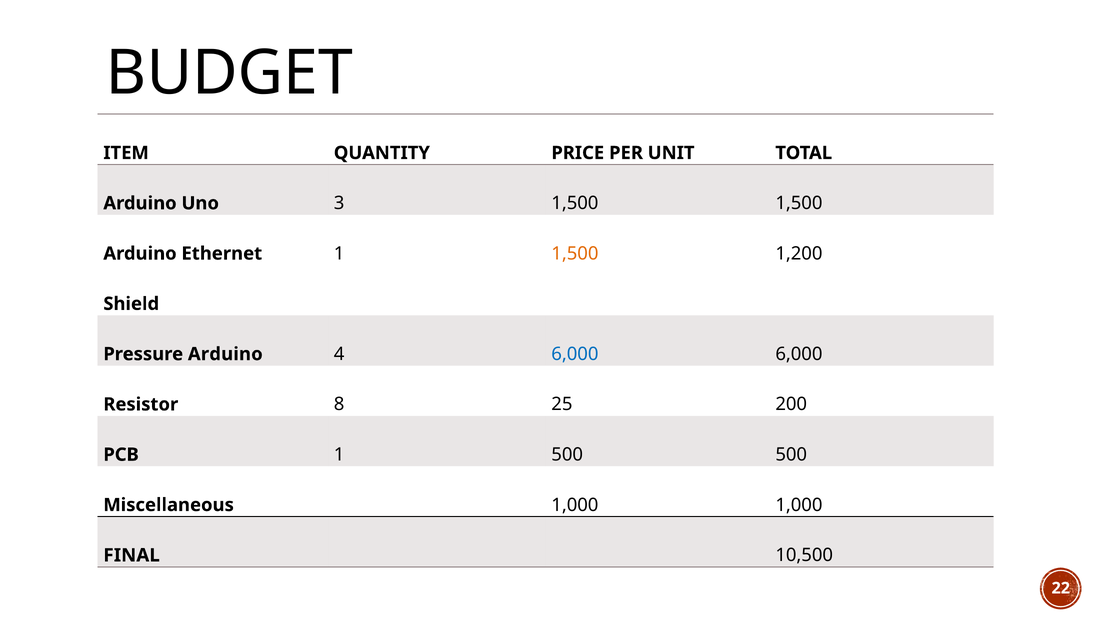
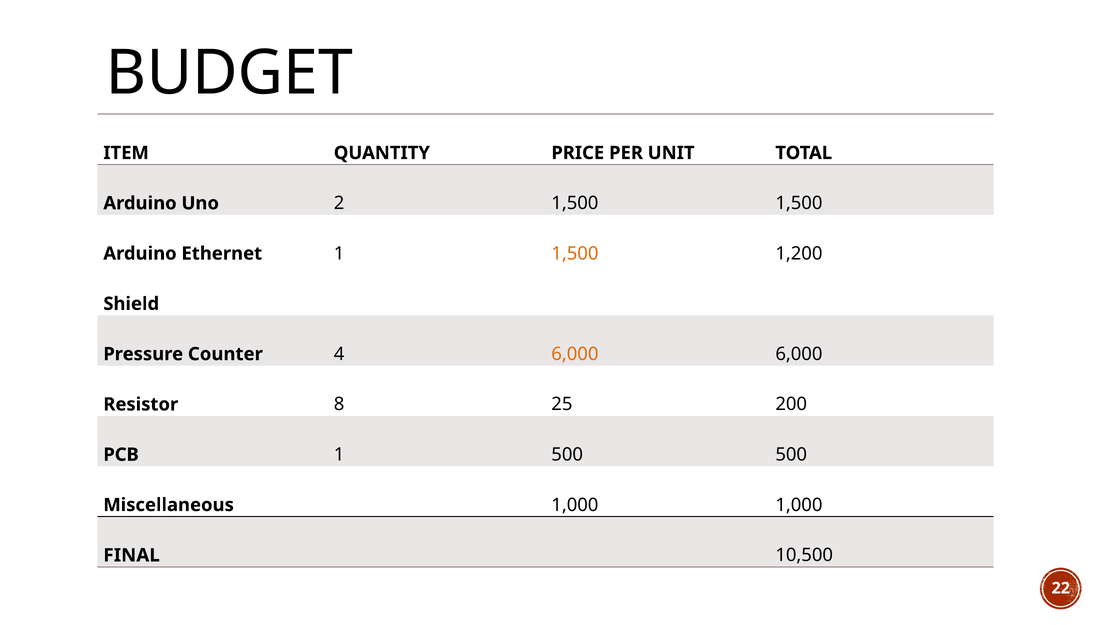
3: 3 -> 2 (339, 203)
Pressure Arduino: Arduino -> Counter (225, 354)
6,000 colour: blue -> orange (575, 354)
